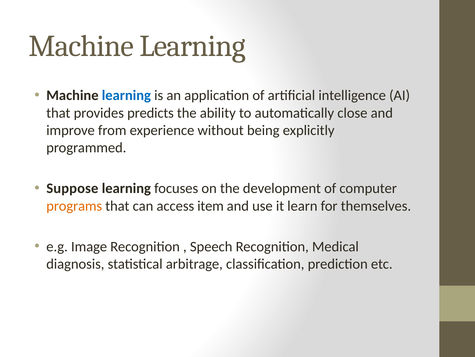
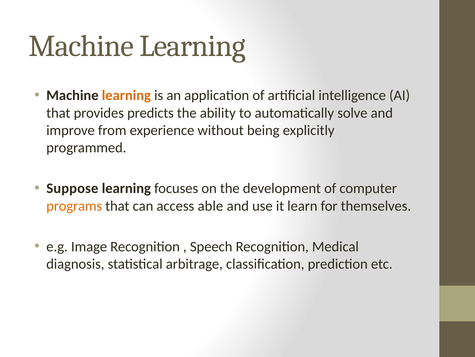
learning colour: blue -> orange (126, 95)
close: close -> solve (352, 113)
item: item -> able (210, 205)
